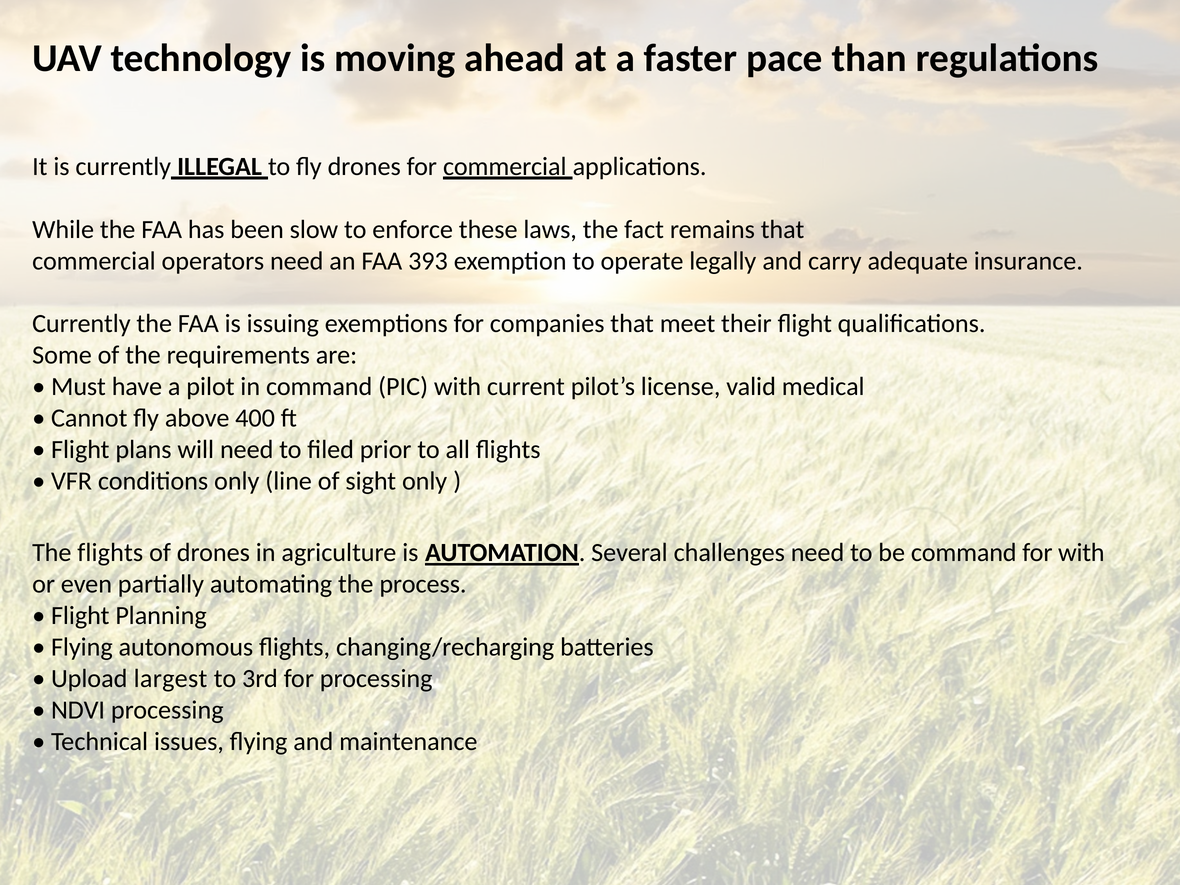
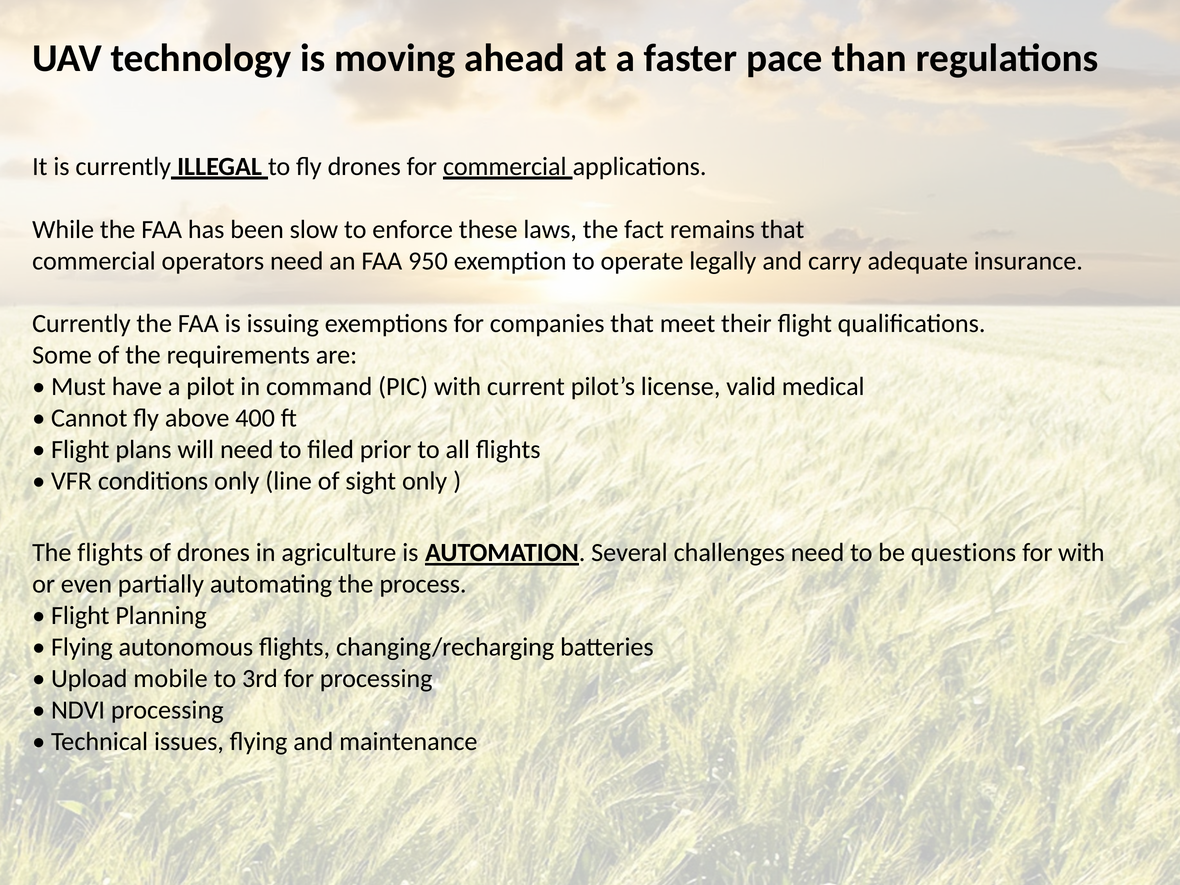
393: 393 -> 950 (428, 261)
be command: command -> questions (964, 553)
largest: largest -> mobile (171, 679)
